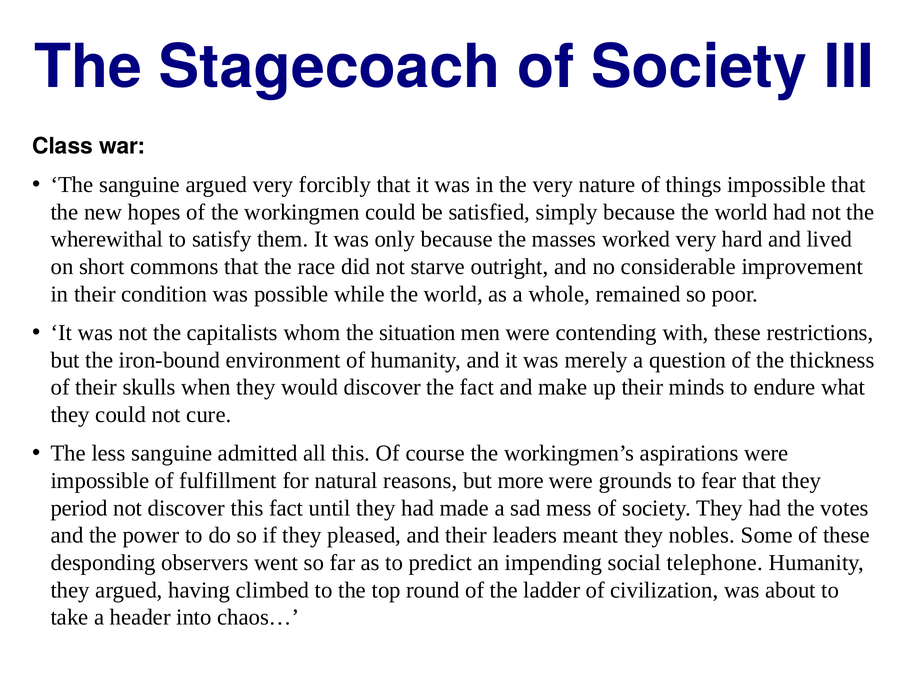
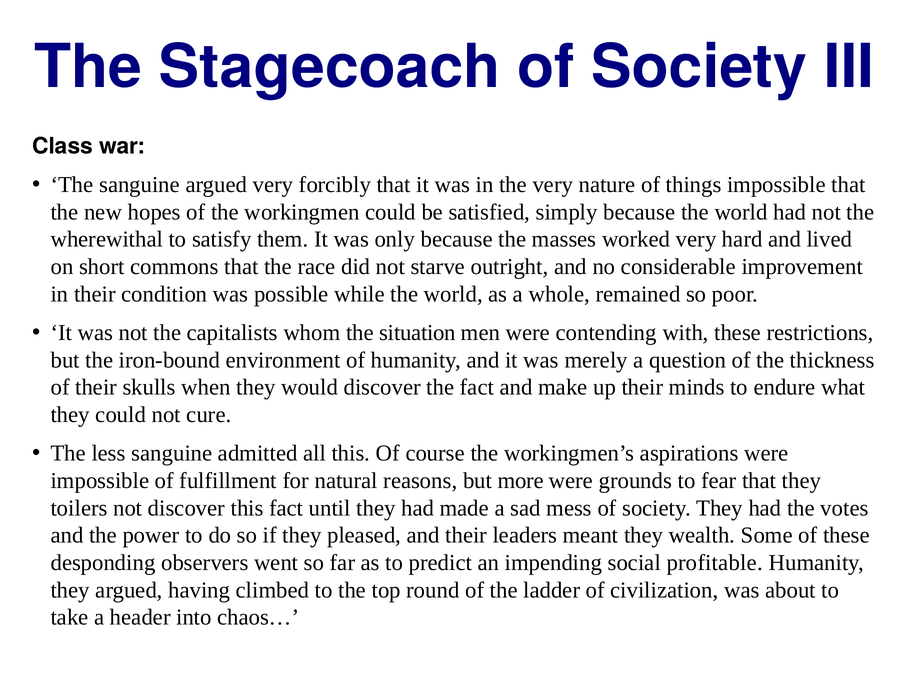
period: period -> toilers (79, 508)
nobles: nobles -> wealth (702, 536)
telephone: telephone -> profitable (715, 563)
